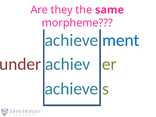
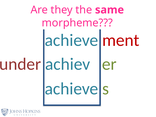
ment colour: blue -> red (121, 40)
